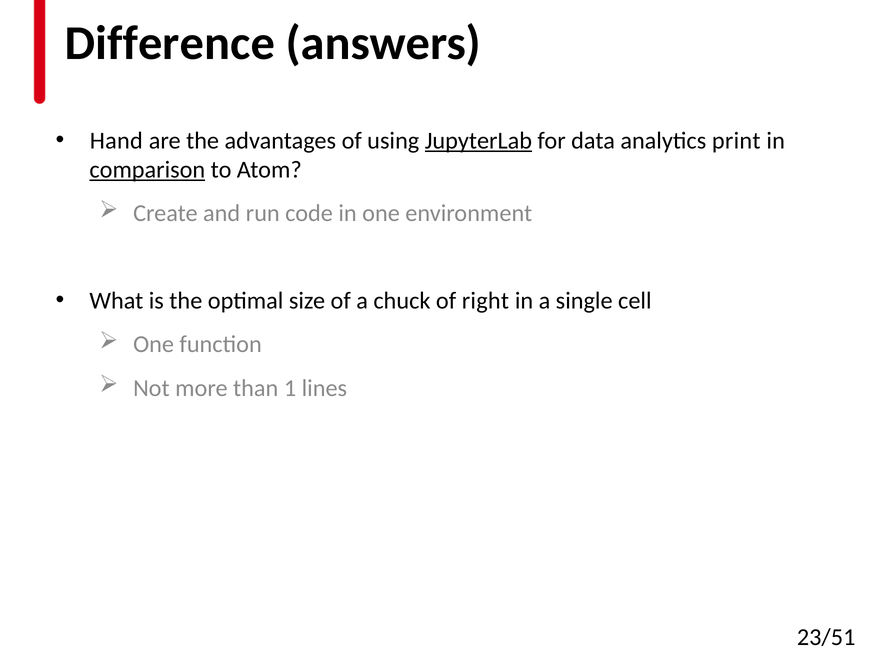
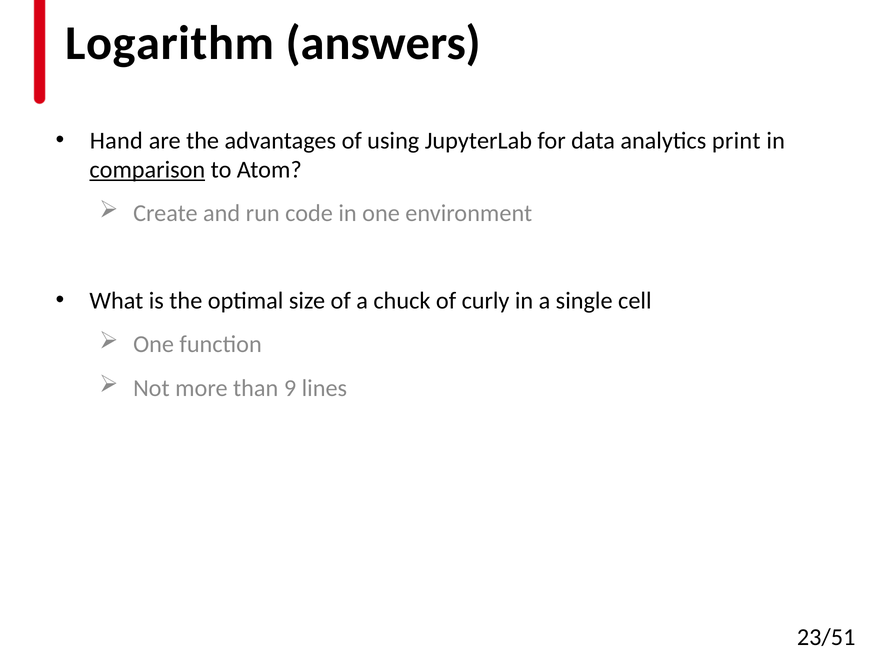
Difference: Difference -> Logarithm (170, 43)
JupyterLab underline: present -> none (478, 141)
right: right -> curly (486, 301)
1: 1 -> 9 (290, 388)
